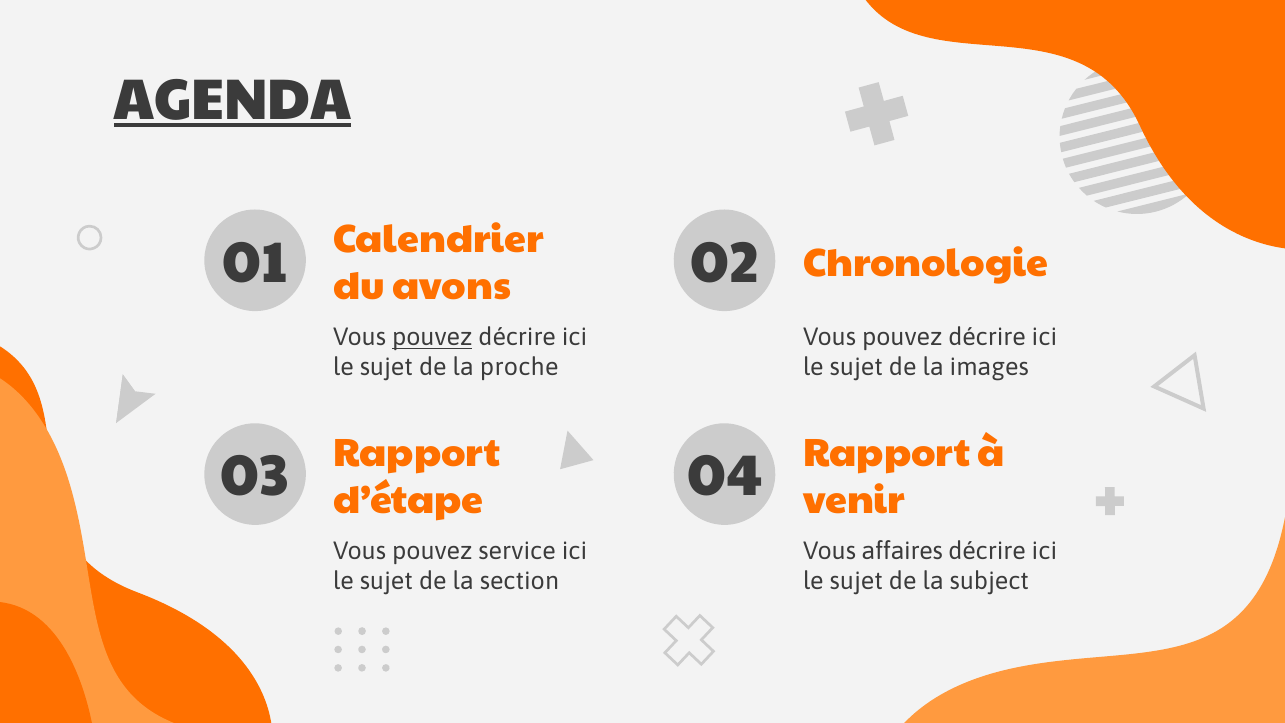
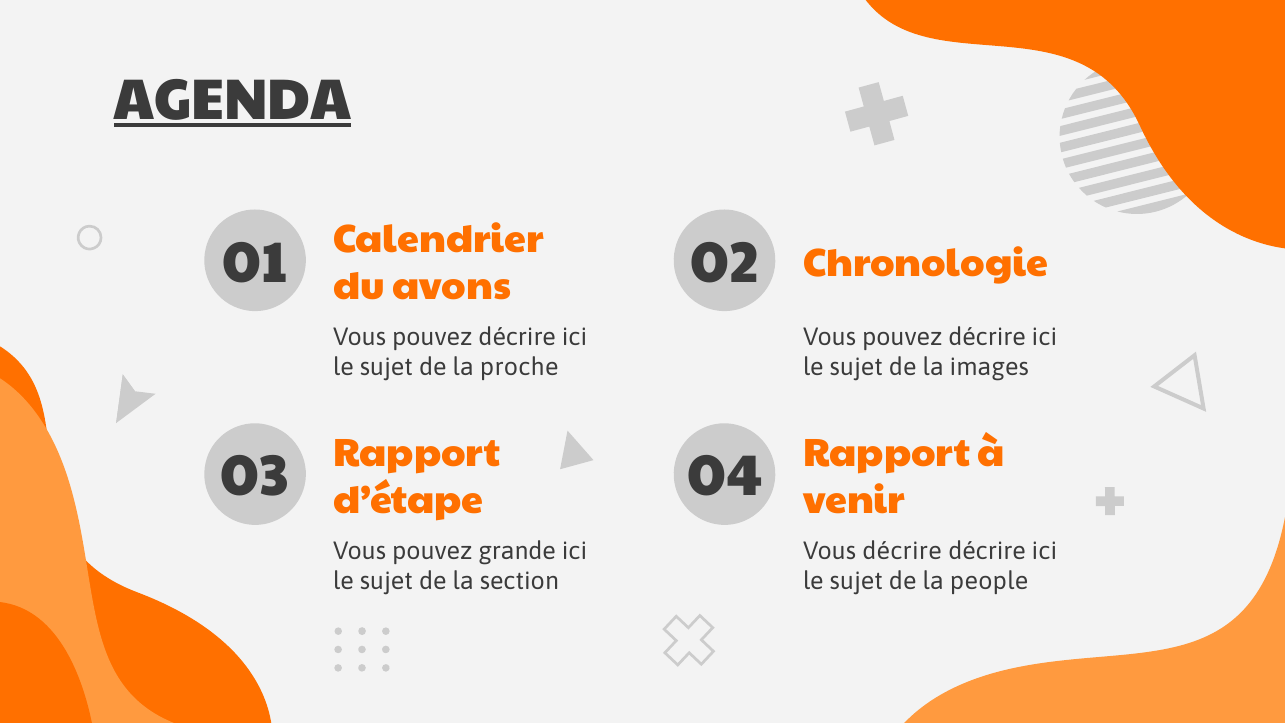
pouvez underline: present -> none (432, 338)
service: service -> grande (517, 551)
Vous affaires: affaires -> décrire (902, 551)
subject: subject -> people (989, 581)
